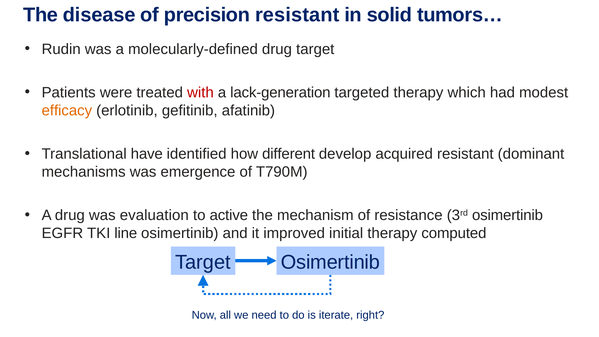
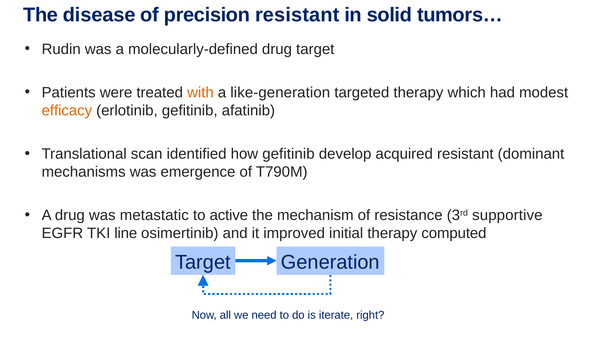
with colour: red -> orange (200, 93)
lack-generation: lack-generation -> like-generation (280, 93)
have: have -> scan (147, 154)
how different: different -> gefitinib (288, 154)
evaluation: evaluation -> metastatic (154, 215)
3rd osimertinib: osimertinib -> supportive (507, 215)
Target Osimertinib: Osimertinib -> Generation (330, 262)
